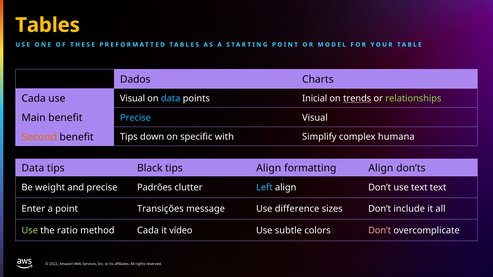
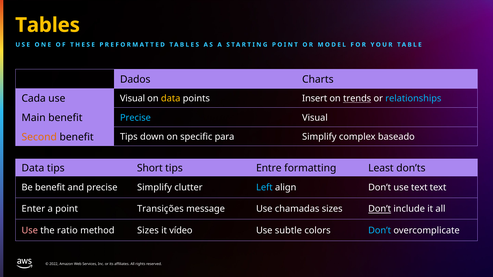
data colour: light blue -> yellow (171, 99)
Inicial: Inicial -> Insert (315, 99)
relationships colour: light green -> light blue (413, 99)
with: with -> para (224, 137)
humana: humana -> baseado (396, 137)
Black: Black -> Short (150, 168)
tips Align: Align -> Entre (269, 168)
formatting Align: Align -> Least (381, 168)
Be weight: weight -> benefit (50, 188)
precise Padrões: Padrões -> Simplify (155, 188)
difference: difference -> chamadas (297, 209)
Don’t underline: none -> present (380, 209)
Use colour: light green -> pink (30, 231)
method Cada: Cada -> Sizes (148, 231)
Don’t colour: pink -> light blue (380, 231)
